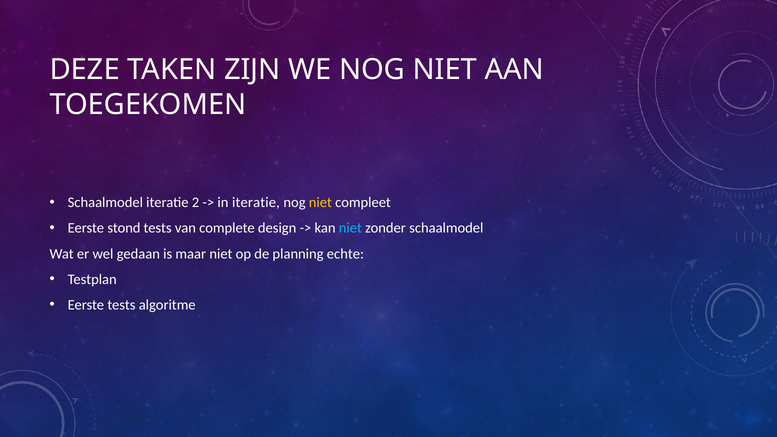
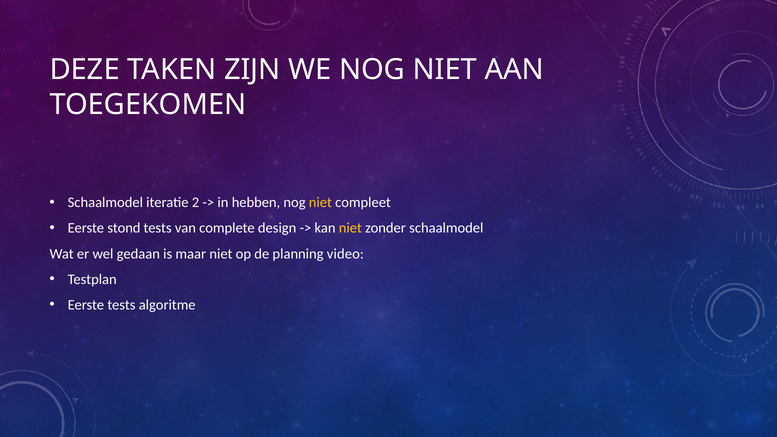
in iteratie: iteratie -> hebben (256, 203)
niet colour: light blue -> yellow (350, 228)
echte: echte -> video (345, 254)
